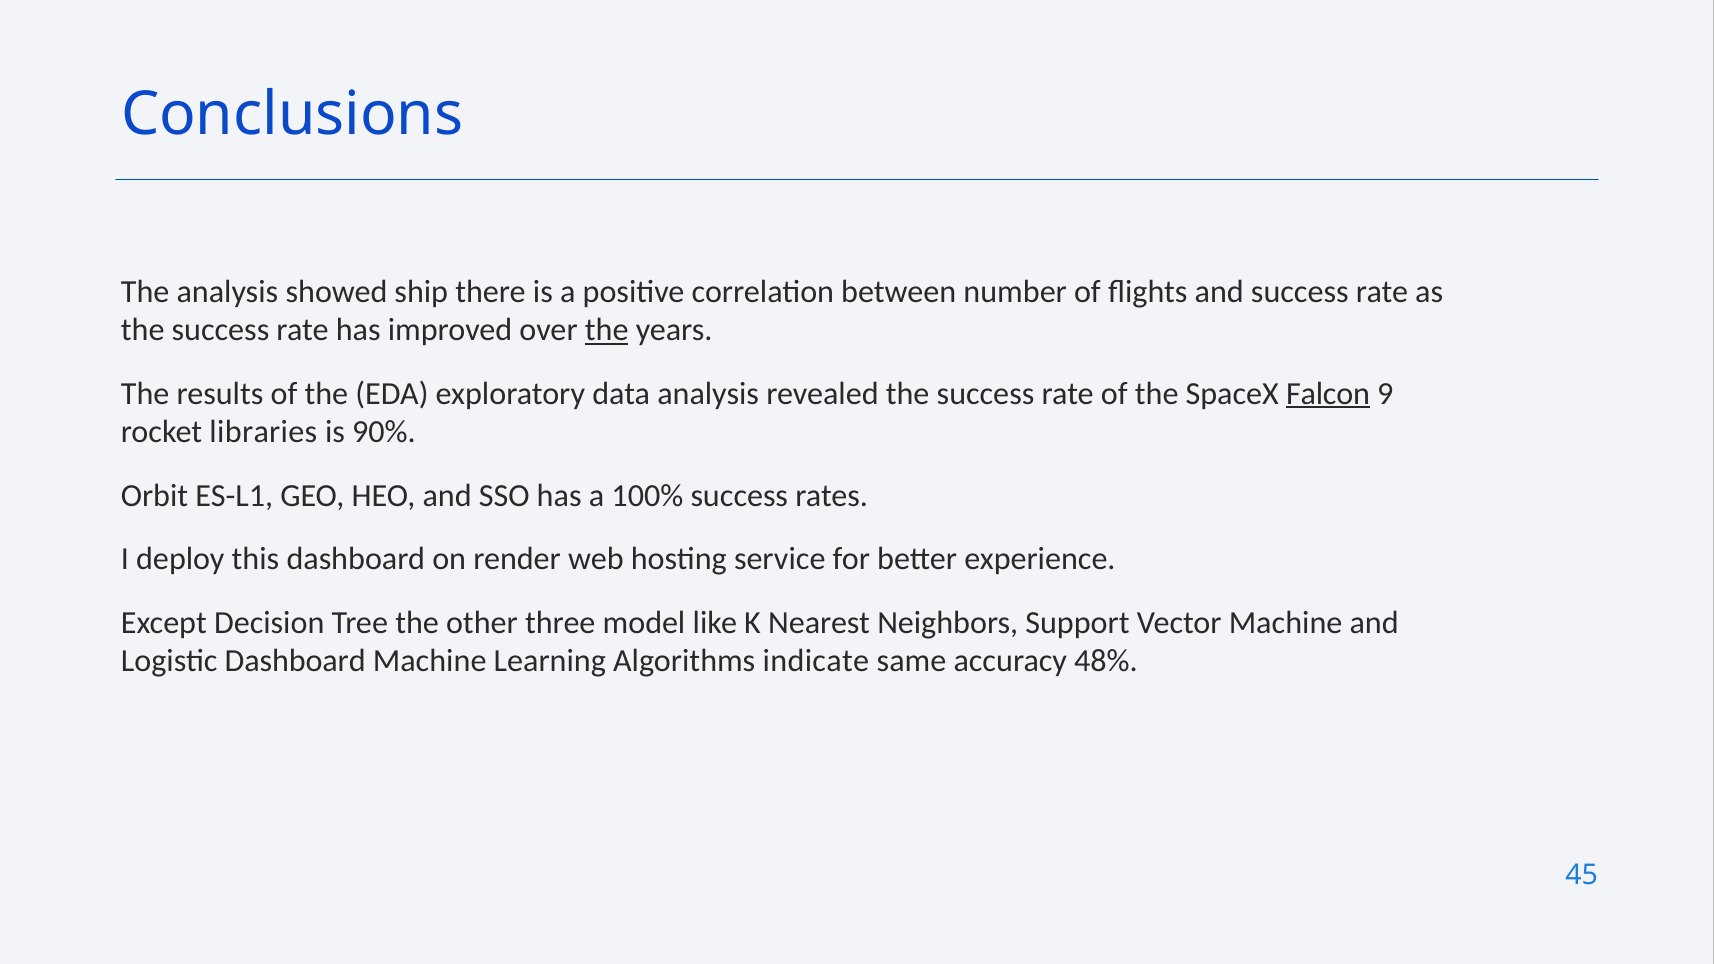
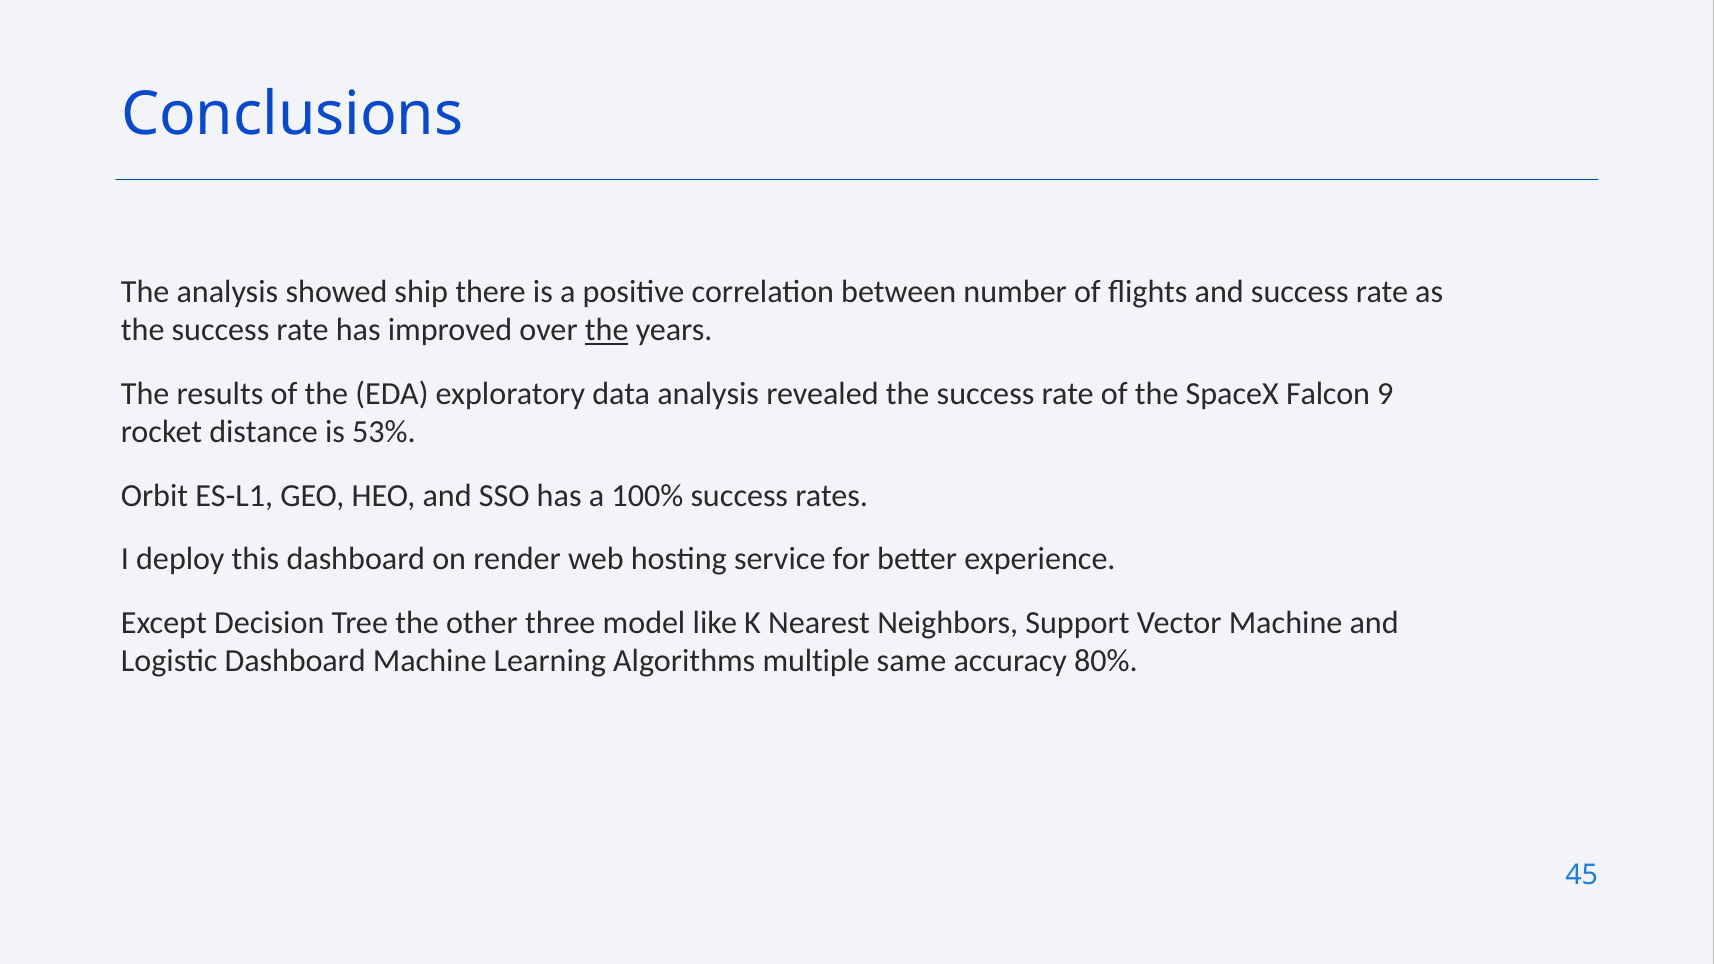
Falcon underline: present -> none (1328, 394)
libraries: libraries -> distance (264, 432)
90%: 90% -> 53% (384, 432)
indicate: indicate -> multiple (816, 661)
48%: 48% -> 80% (1106, 661)
